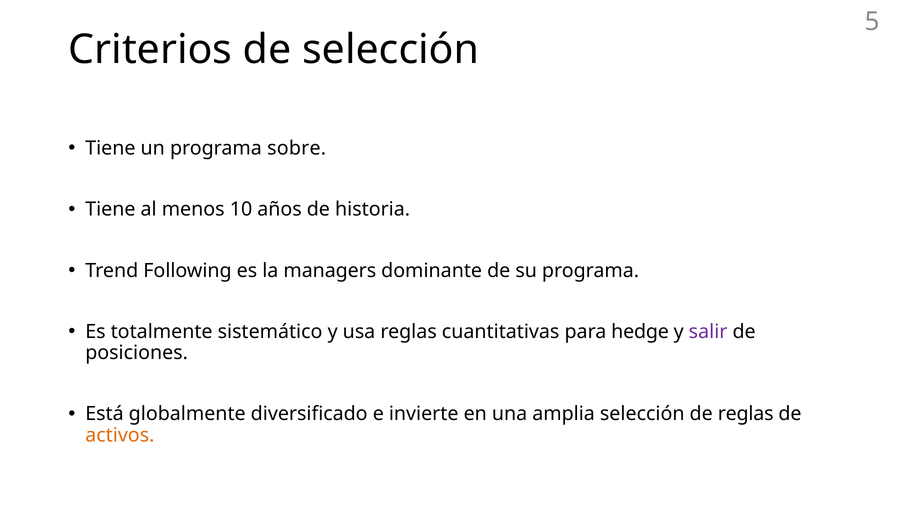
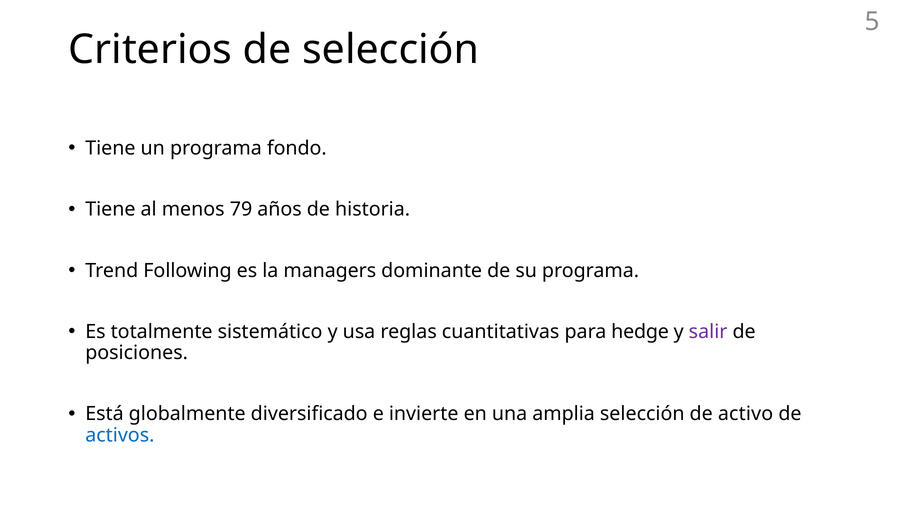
sobre: sobre -> fondo (297, 148)
10: 10 -> 79 (241, 209)
de reglas: reglas -> activo (746, 414)
activos colour: orange -> blue (120, 435)
